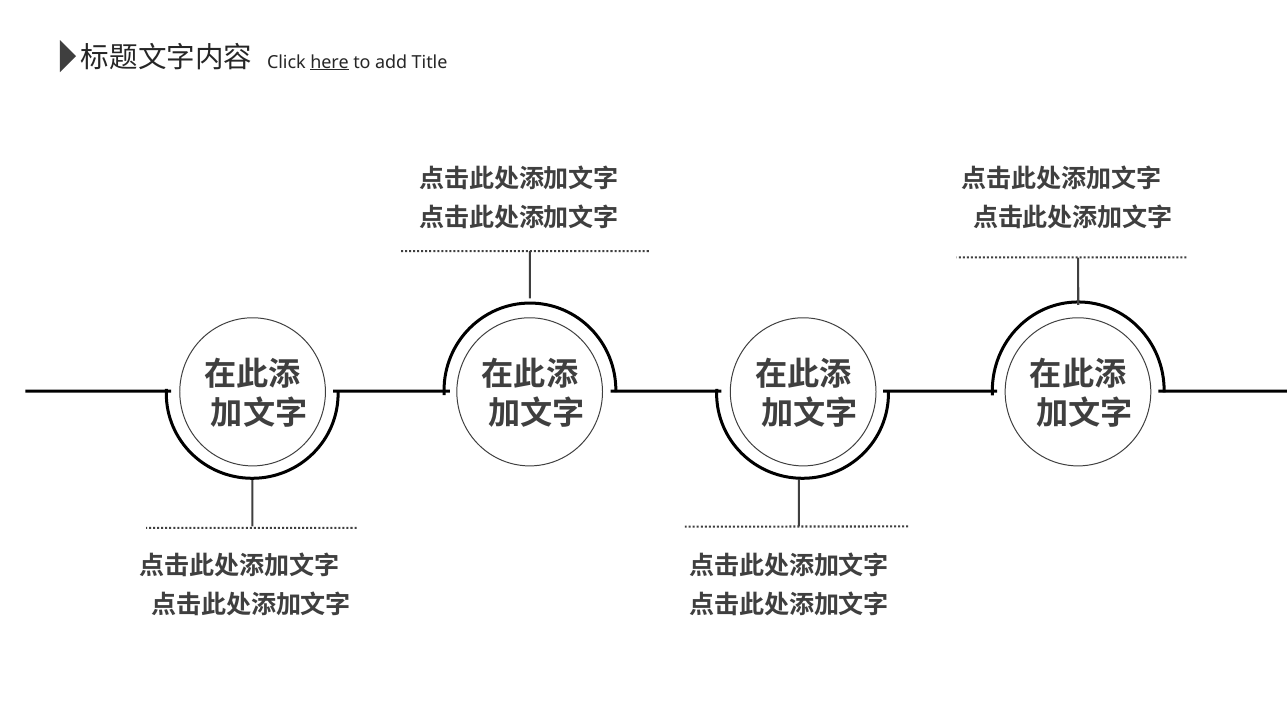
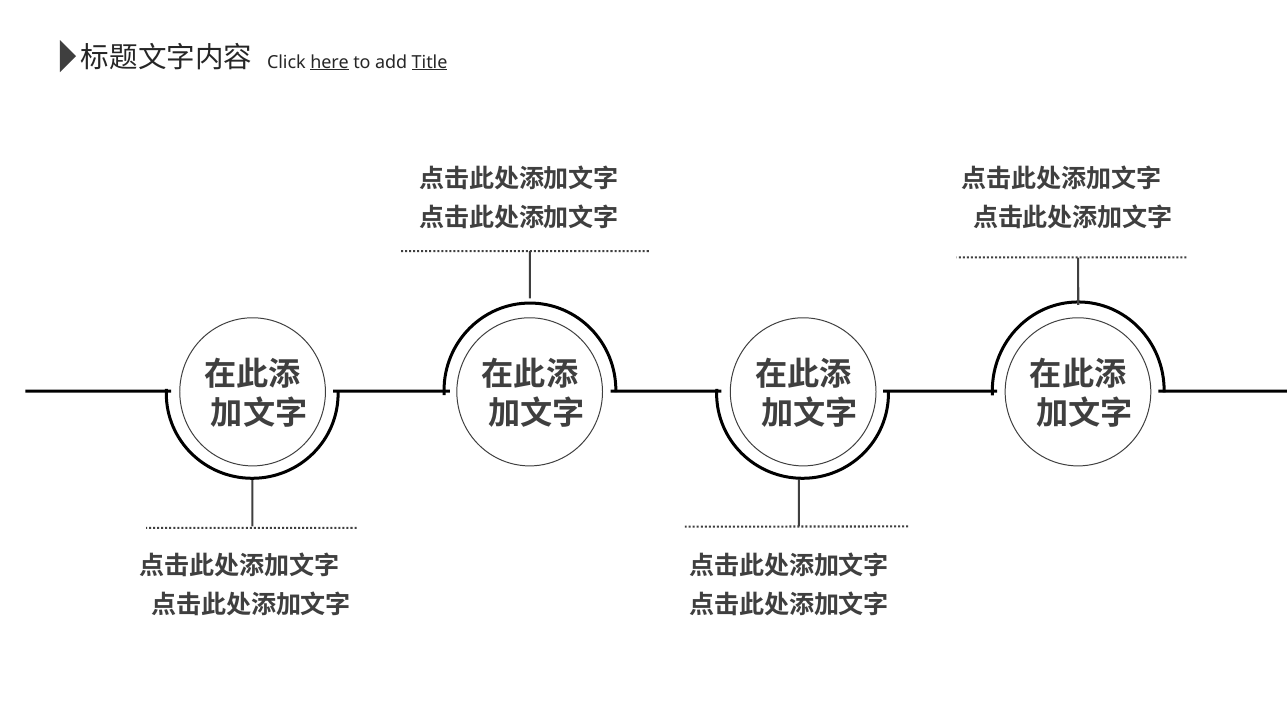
Title underline: none -> present (430, 62)
